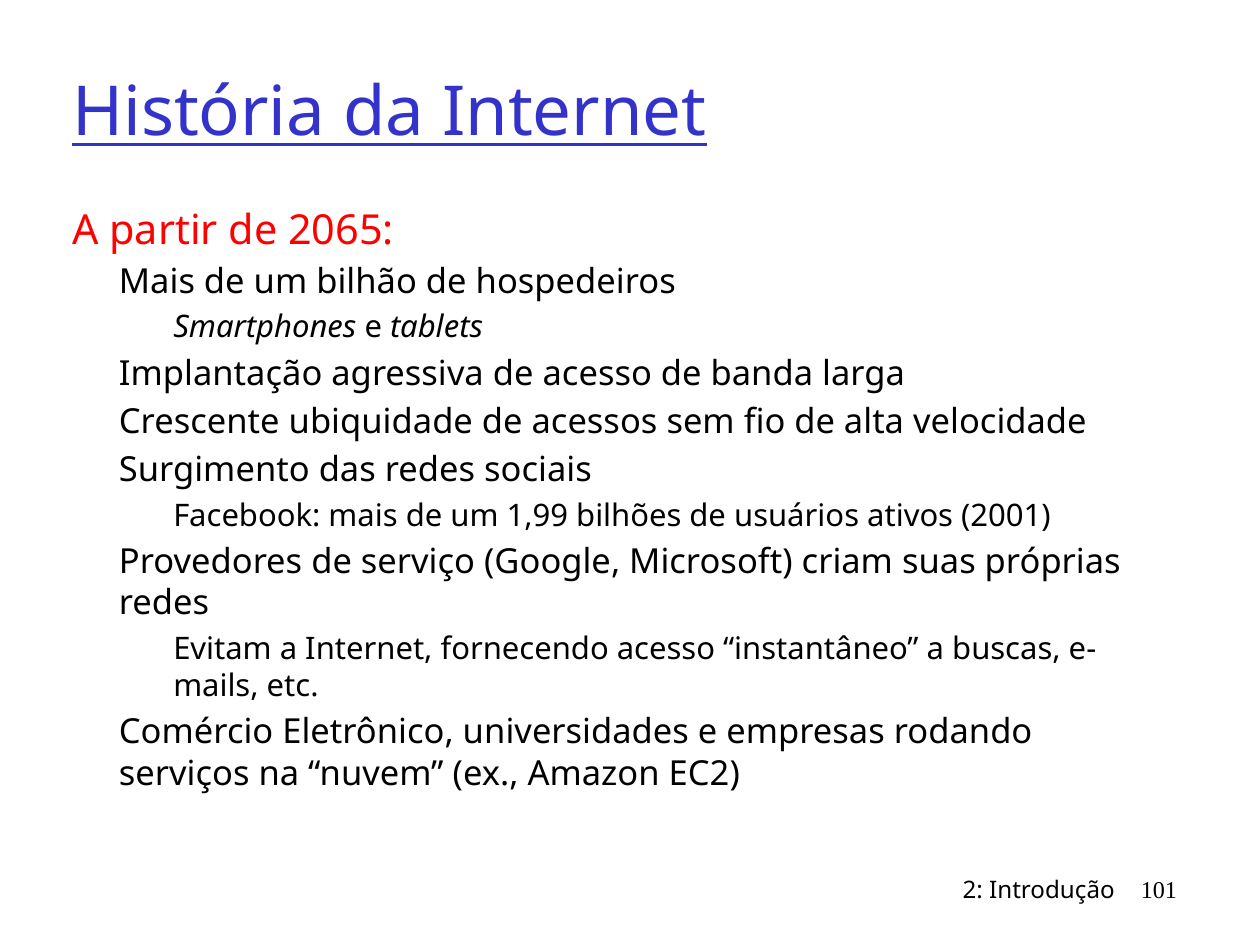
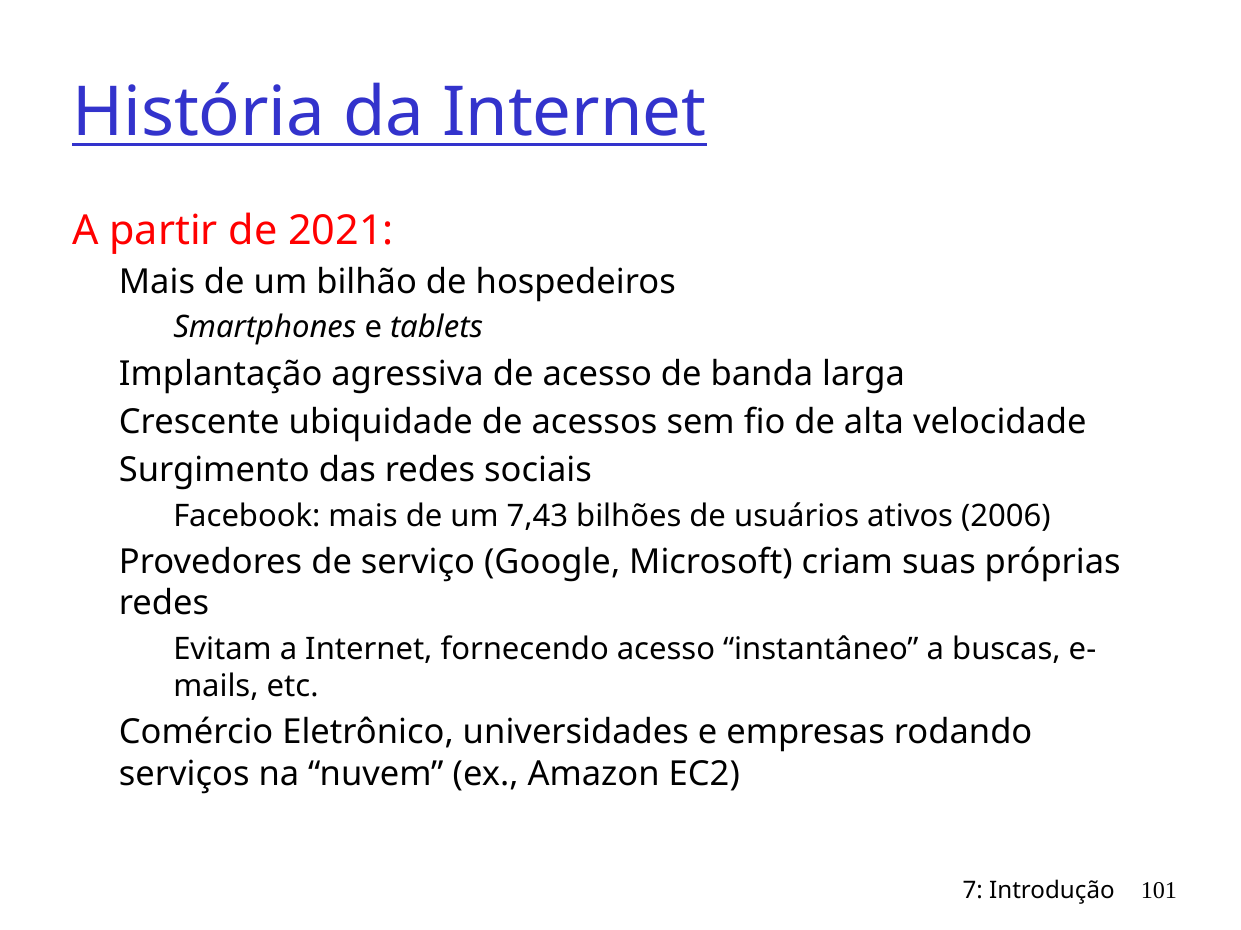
2065: 2065 -> 2021 (341, 231)
1,99: 1,99 -> 7,43 (537, 516)
2001: 2001 -> 2006 (1006, 516)
2: 2 -> 7 (973, 891)
